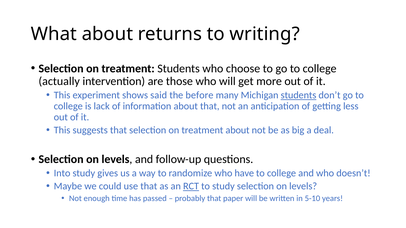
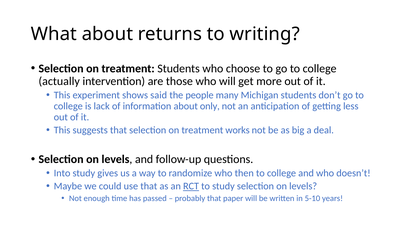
before: before -> people (200, 95)
students underline: present -> none (299, 95)
about that: that -> only (210, 106)
treatment about: about -> works (238, 130)
have: have -> then (244, 173)
